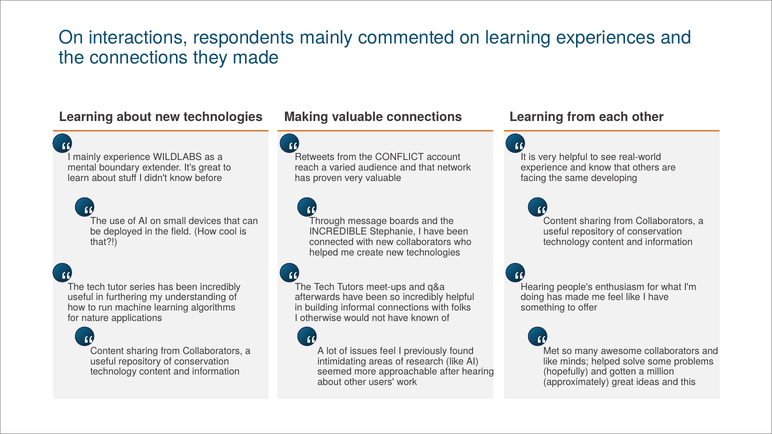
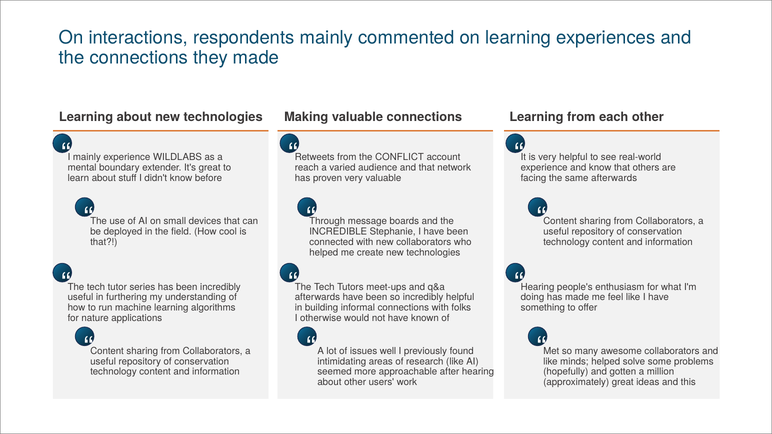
same developing: developing -> afterwards (614, 178)
issues feel: feel -> well (388, 351)
